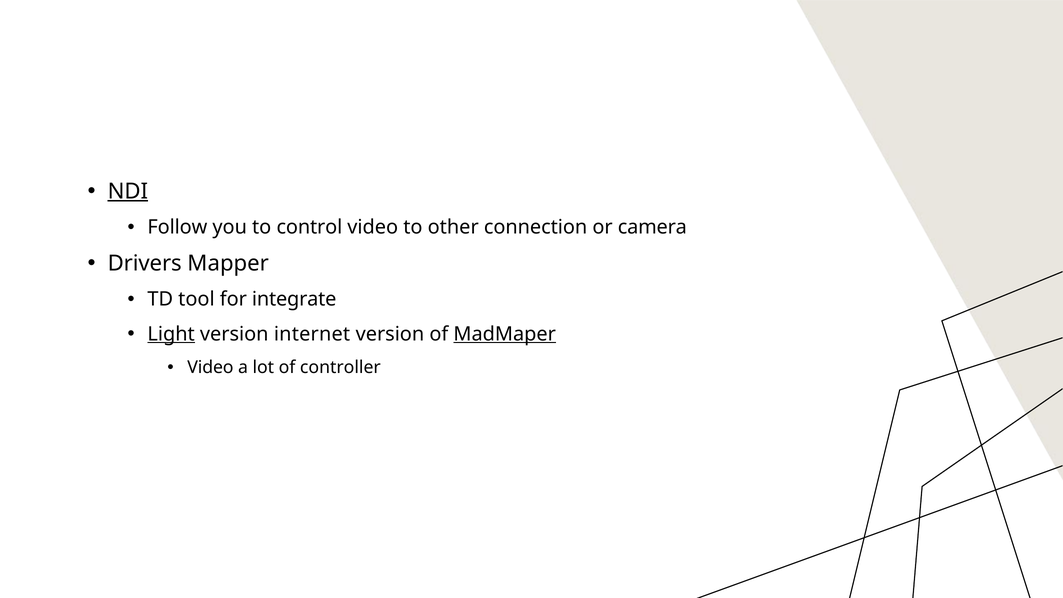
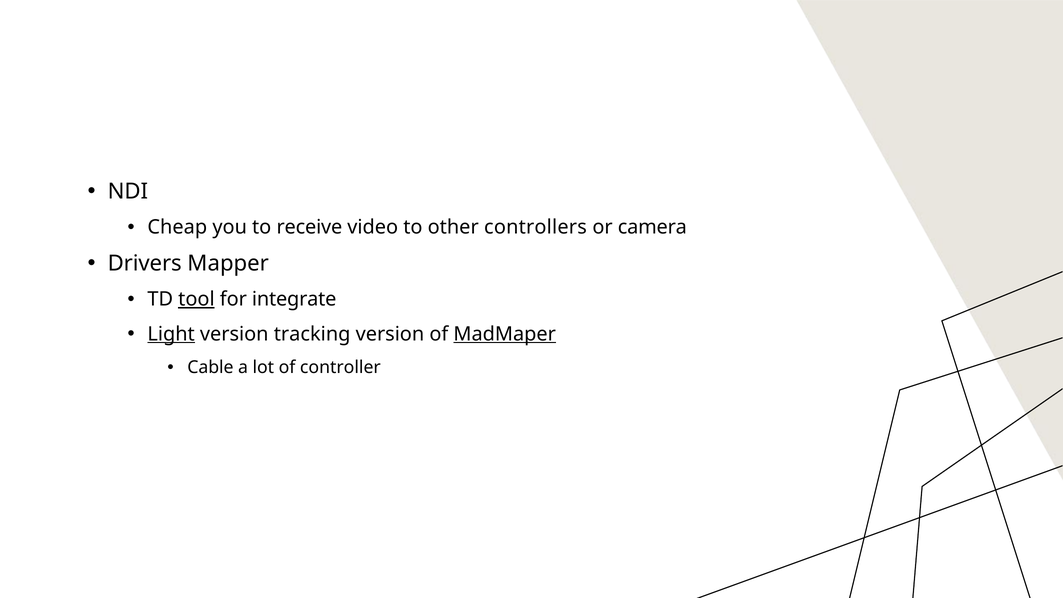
NDI underline: present -> none (128, 191)
Follow: Follow -> Cheap (177, 227)
control: control -> receive (309, 227)
connection: connection -> controllers (535, 227)
tool underline: none -> present (196, 299)
internet: internet -> tracking (312, 334)
Video: Video -> Cable (210, 368)
